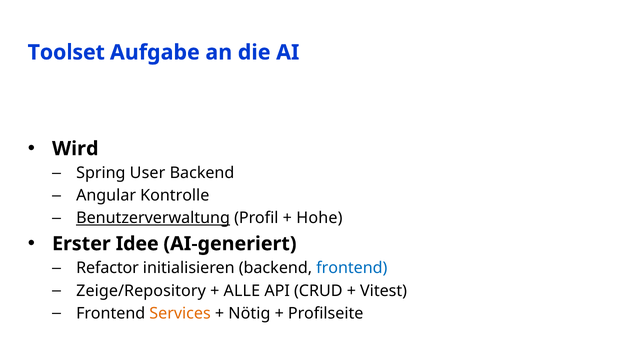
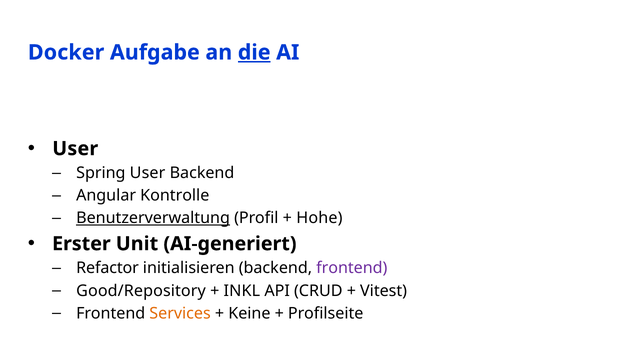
Toolset: Toolset -> Docker (66, 52)
die underline: none -> present (254, 52)
Wird: Wird -> User (75, 149)
Idee: Idee -> Unit (137, 244)
frontend colour: blue -> purple (352, 268)
Zeige/Repository: Zeige/Repository -> Good/Repository (141, 291)
ALLE: ALLE -> INKL (242, 291)
Nötig: Nötig -> Keine (249, 313)
